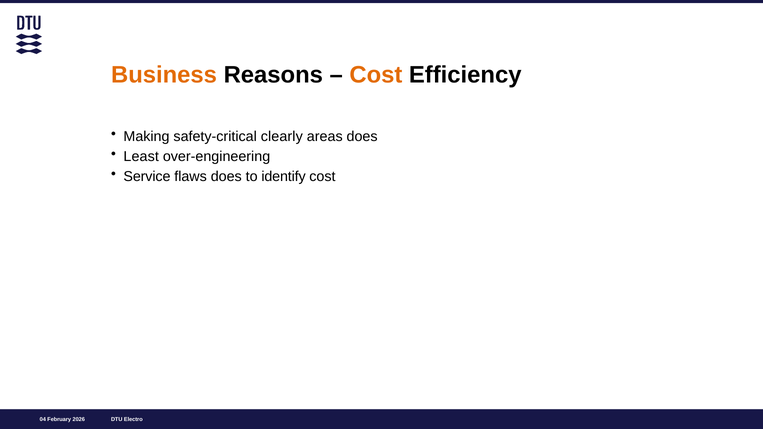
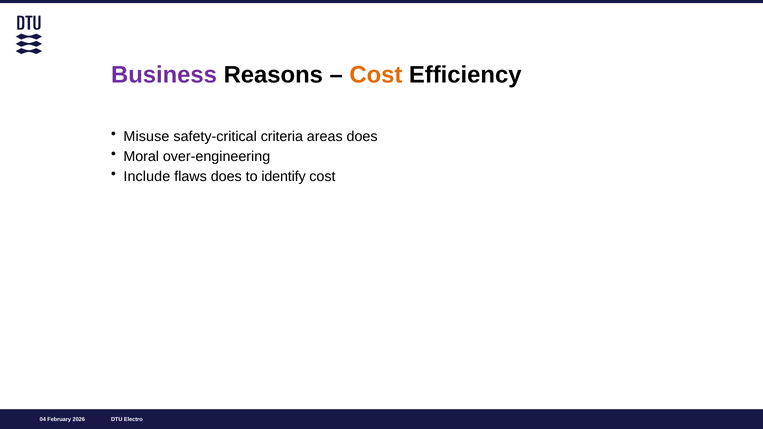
Business colour: orange -> purple (164, 75)
Making: Making -> Misuse (146, 136)
clearly: clearly -> criteria (282, 136)
Least: Least -> Moral (141, 156)
Service: Service -> Include (147, 176)
